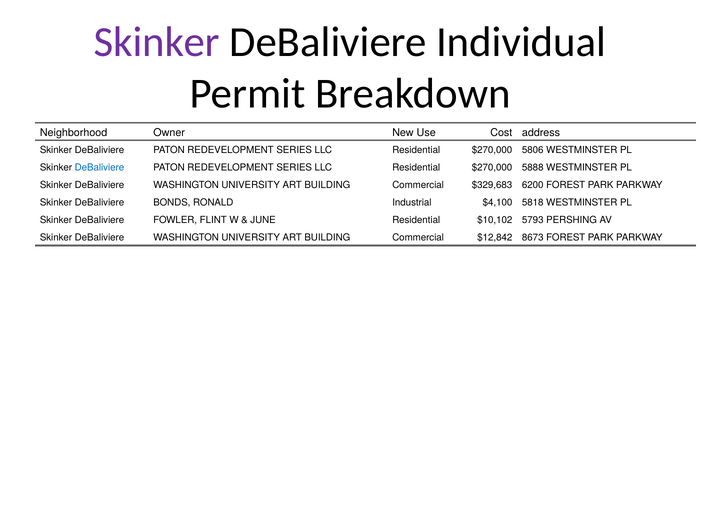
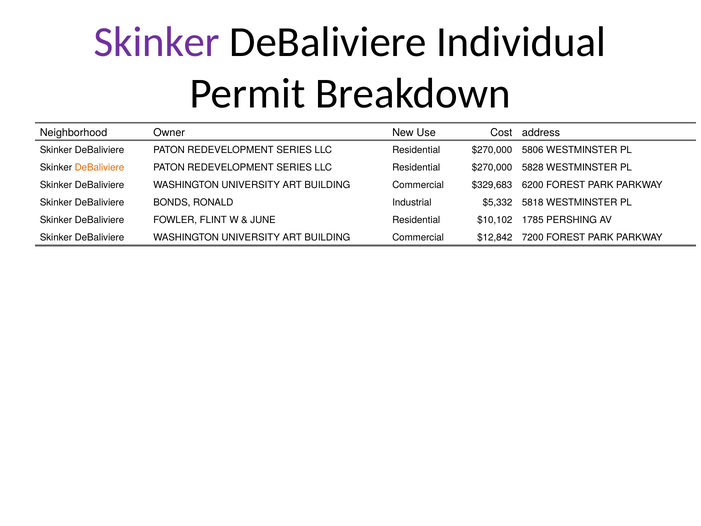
DeBaliviere colour: blue -> orange (99, 167)
5888: 5888 -> 5828 (533, 167)
$4,100: $4,100 -> $5,332 (498, 202)
5793: 5793 -> 1785 (533, 220)
8673: 8673 -> 7200 (533, 237)
